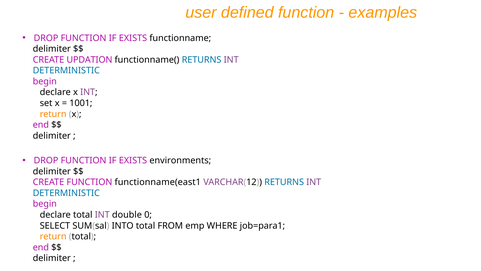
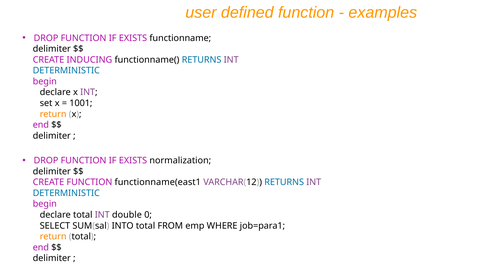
UPDATION: UPDATION -> INDUCING (89, 60)
environments: environments -> normalization (180, 160)
